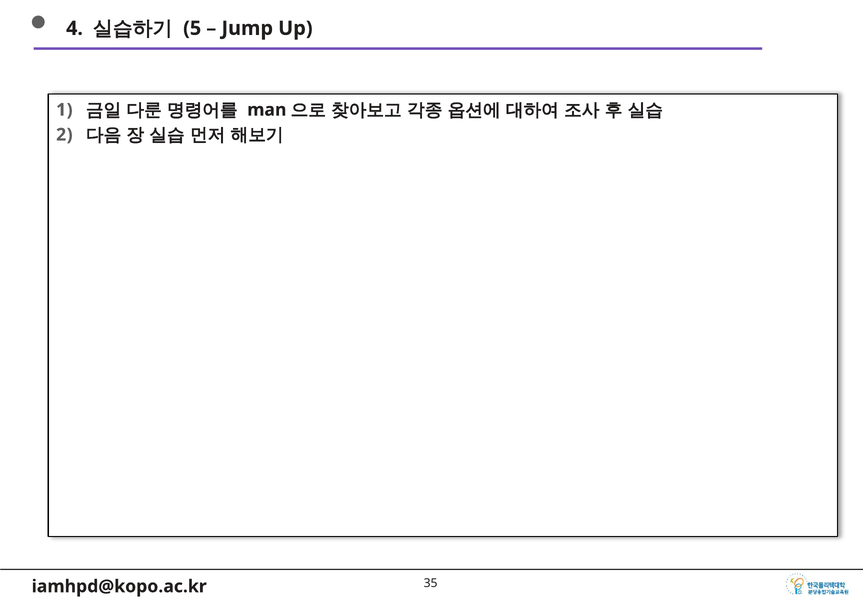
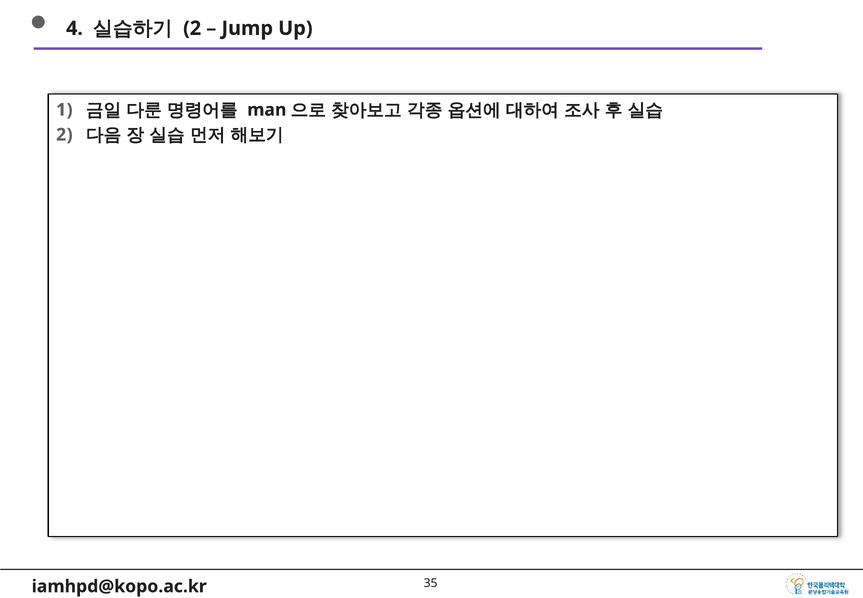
5: 5 -> 2 (192, 28)
